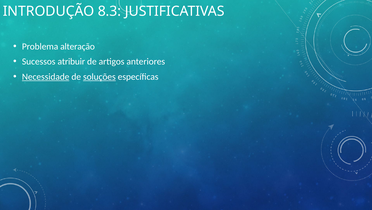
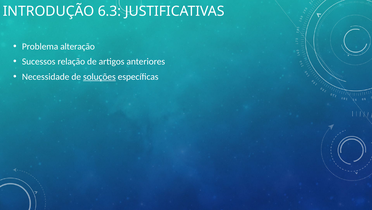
8.3: 8.3 -> 6.3 (109, 11)
atribuir: atribuir -> relação (71, 61)
Necessidade underline: present -> none (46, 76)
